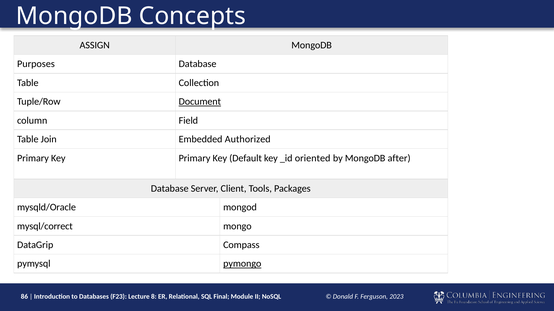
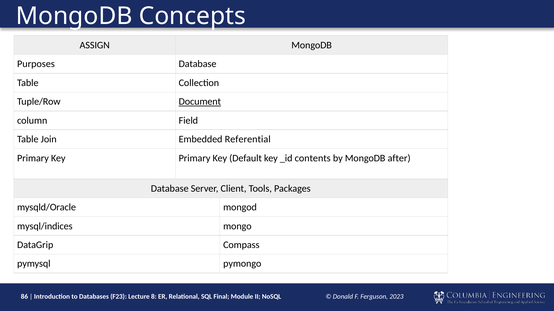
Authorized: Authorized -> Referential (248, 140)
oriented: oriented -> contents (313, 158)
mysql/correct: mysql/correct -> mysql/indices (45, 227)
pymongo underline: present -> none (242, 264)
